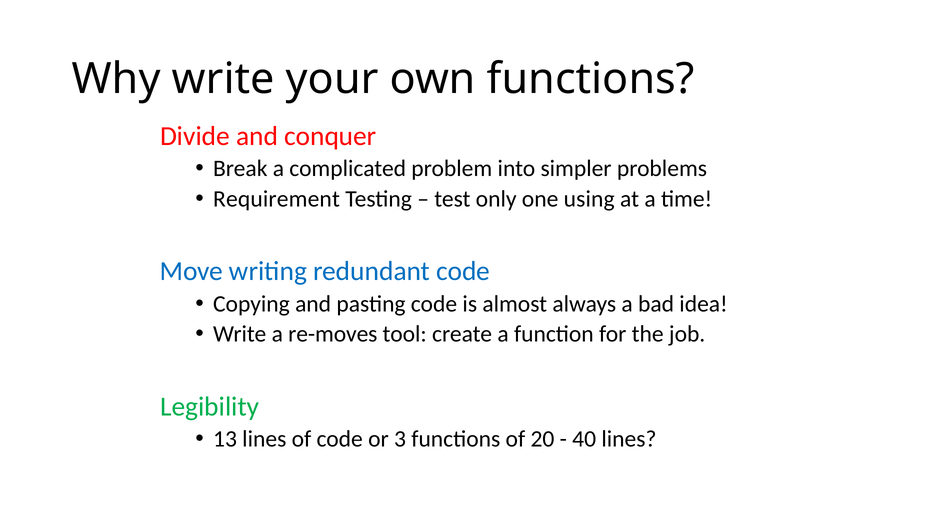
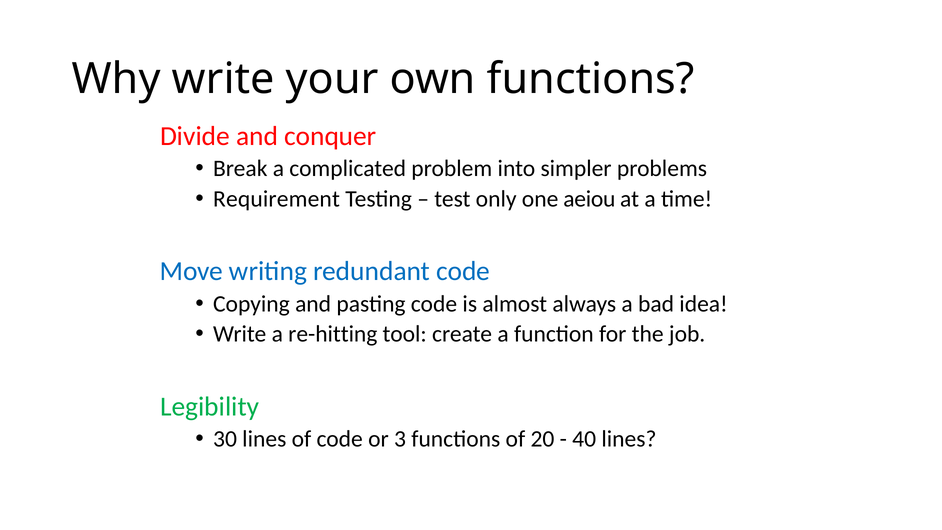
using: using -> aeiou (589, 199)
re-moves: re-moves -> re-hitting (333, 334)
13: 13 -> 30 (225, 439)
